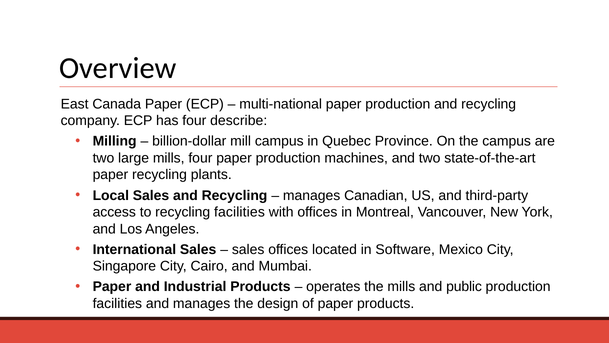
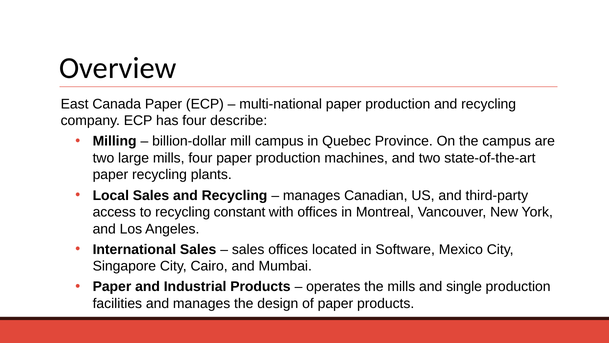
recycling facilities: facilities -> constant (240, 212)
public: public -> single (464, 286)
